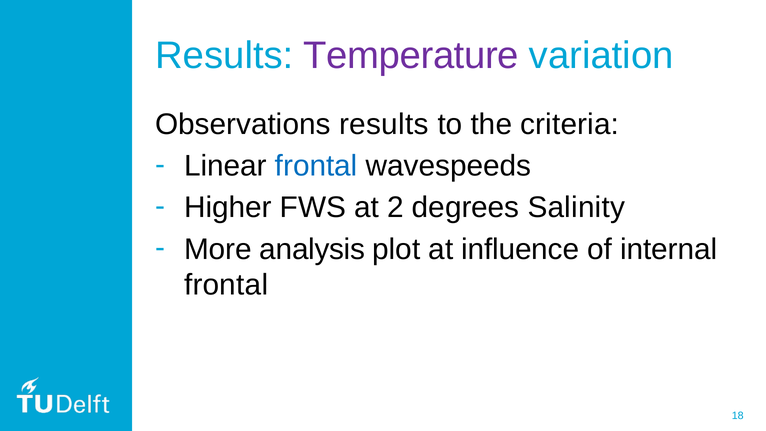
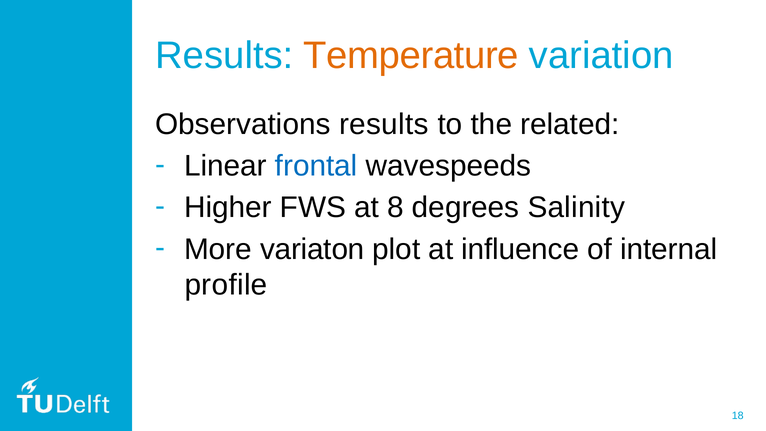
Temperature colour: purple -> orange (411, 56)
criteria: criteria -> related (570, 124)
2: 2 -> 8 (395, 208)
analysis: analysis -> variaton (312, 249)
frontal: frontal -> profile (226, 285)
